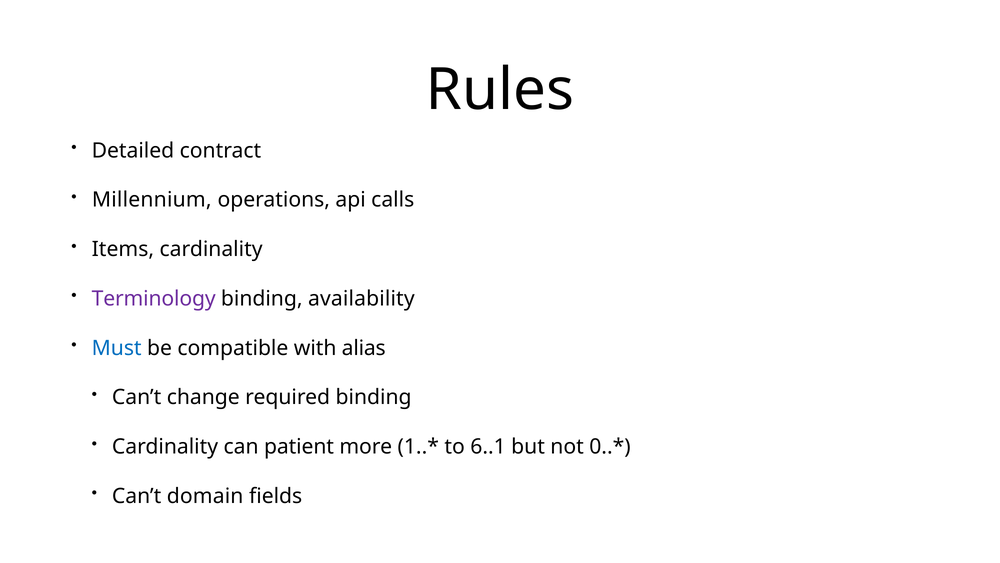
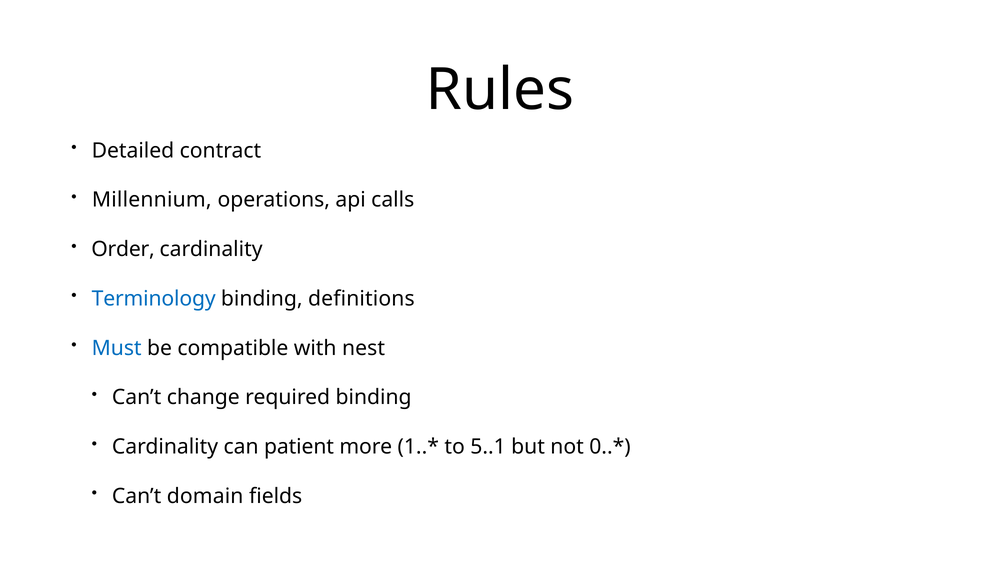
Items: Items -> Order (123, 249)
Terminology colour: purple -> blue (154, 298)
availability: availability -> definitions (361, 298)
alias: alias -> nest (364, 348)
6..1: 6..1 -> 5..1 (488, 446)
